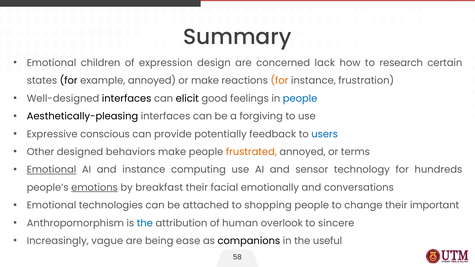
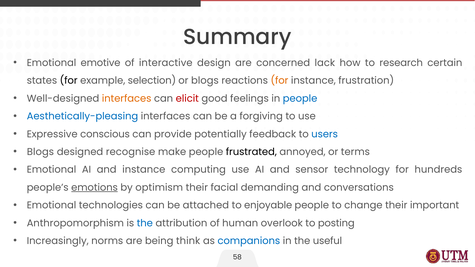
children: children -> emotive (101, 63)
expression: expression -> interactive (166, 63)
example annoyed: annoyed -> selection (152, 81)
or make: make -> blogs (205, 81)
interfaces colour: black -> orange (127, 99)
elicit colour: black -> red (187, 99)
Aesthetically-pleasing colour: black -> blue (82, 116)
Other: Other -> Blogs (40, 152)
behaviors: behaviors -> recognise (131, 152)
frustrated colour: orange -> black (251, 152)
Emotional underline: present -> none (52, 170)
breakfast: breakfast -> optimism (159, 188)
emotionally: emotionally -> demanding (270, 188)
shopping: shopping -> enjoyable (268, 205)
sincere: sincere -> posting (336, 223)
vague: vague -> norms (107, 241)
ease: ease -> think (188, 241)
companions colour: black -> blue (249, 241)
